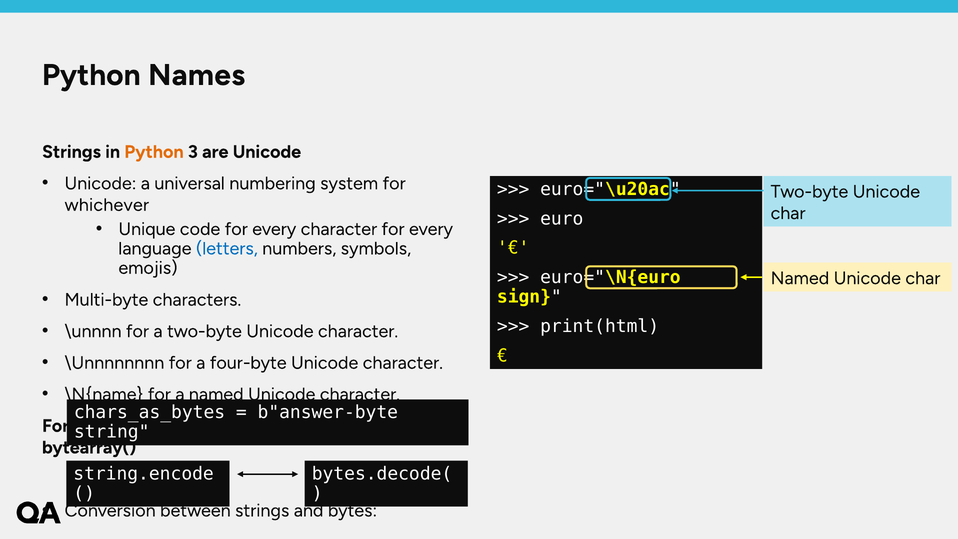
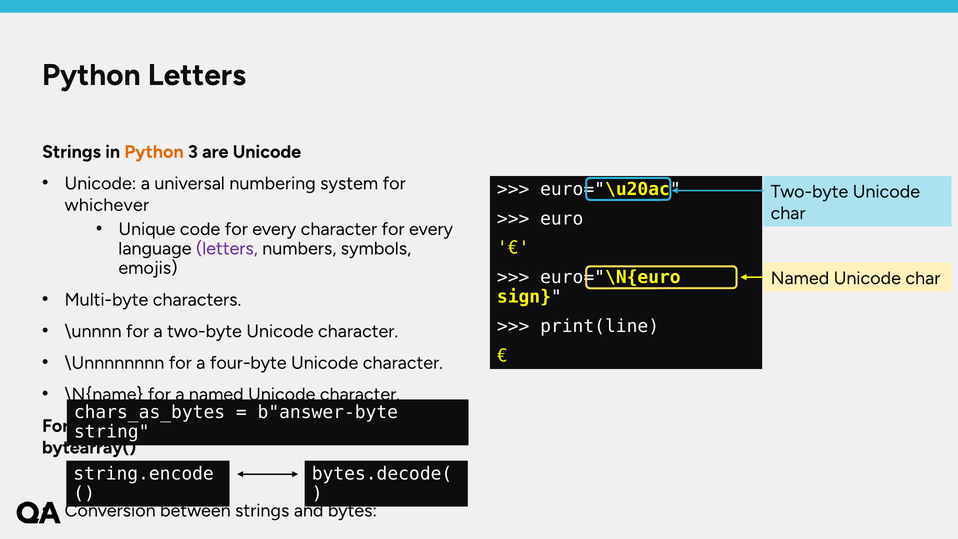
Python Names: Names -> Letters (197, 75)
letters colour: blue -> purple (227, 248)
print(html: print(html -> print(line (600, 326)
